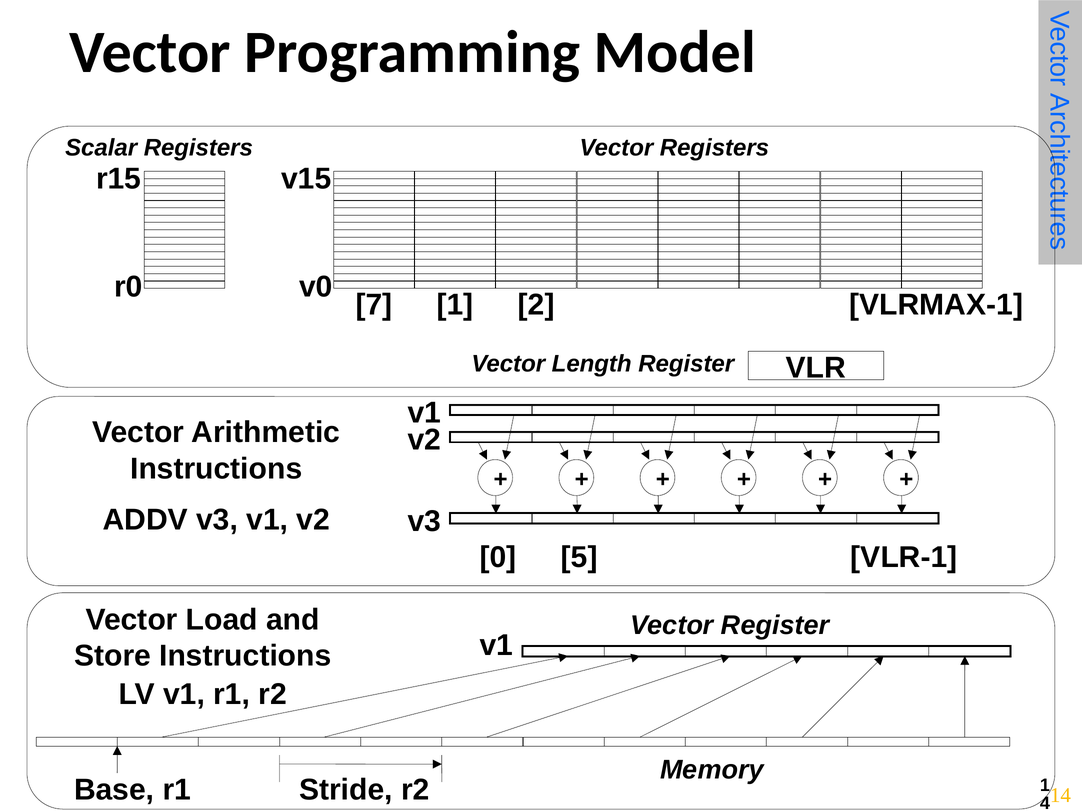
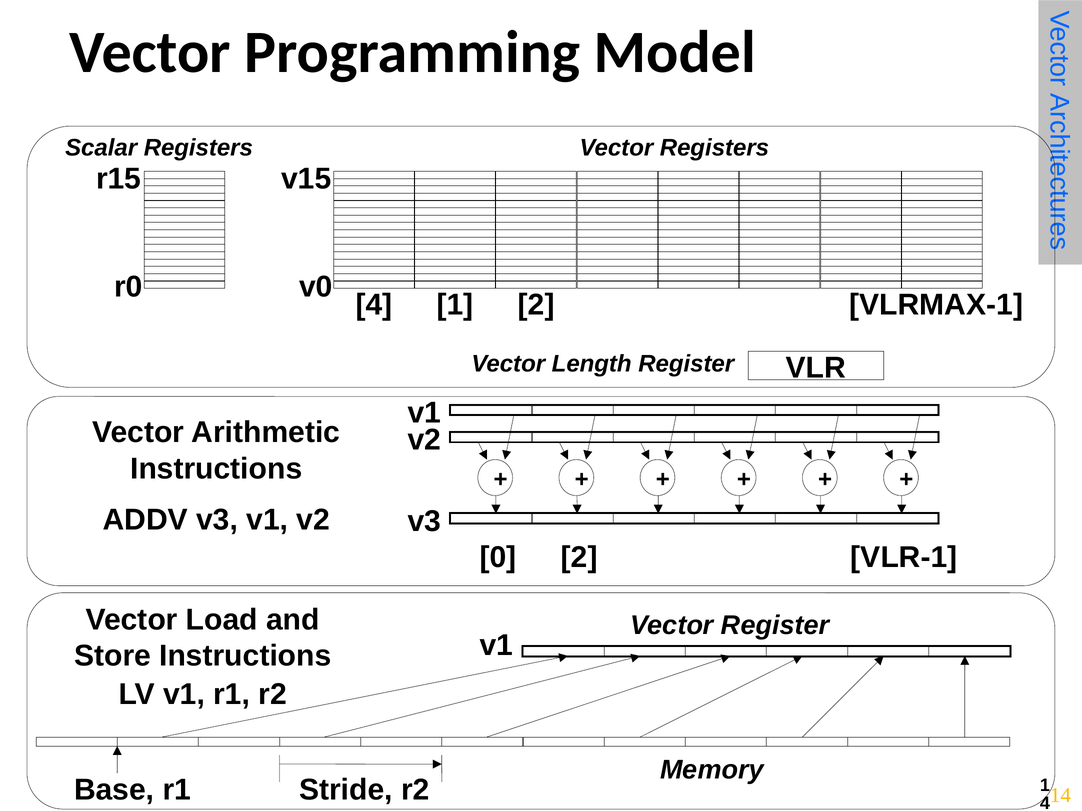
7: 7 -> 4 (374, 305)
0 5: 5 -> 2 (579, 557)
